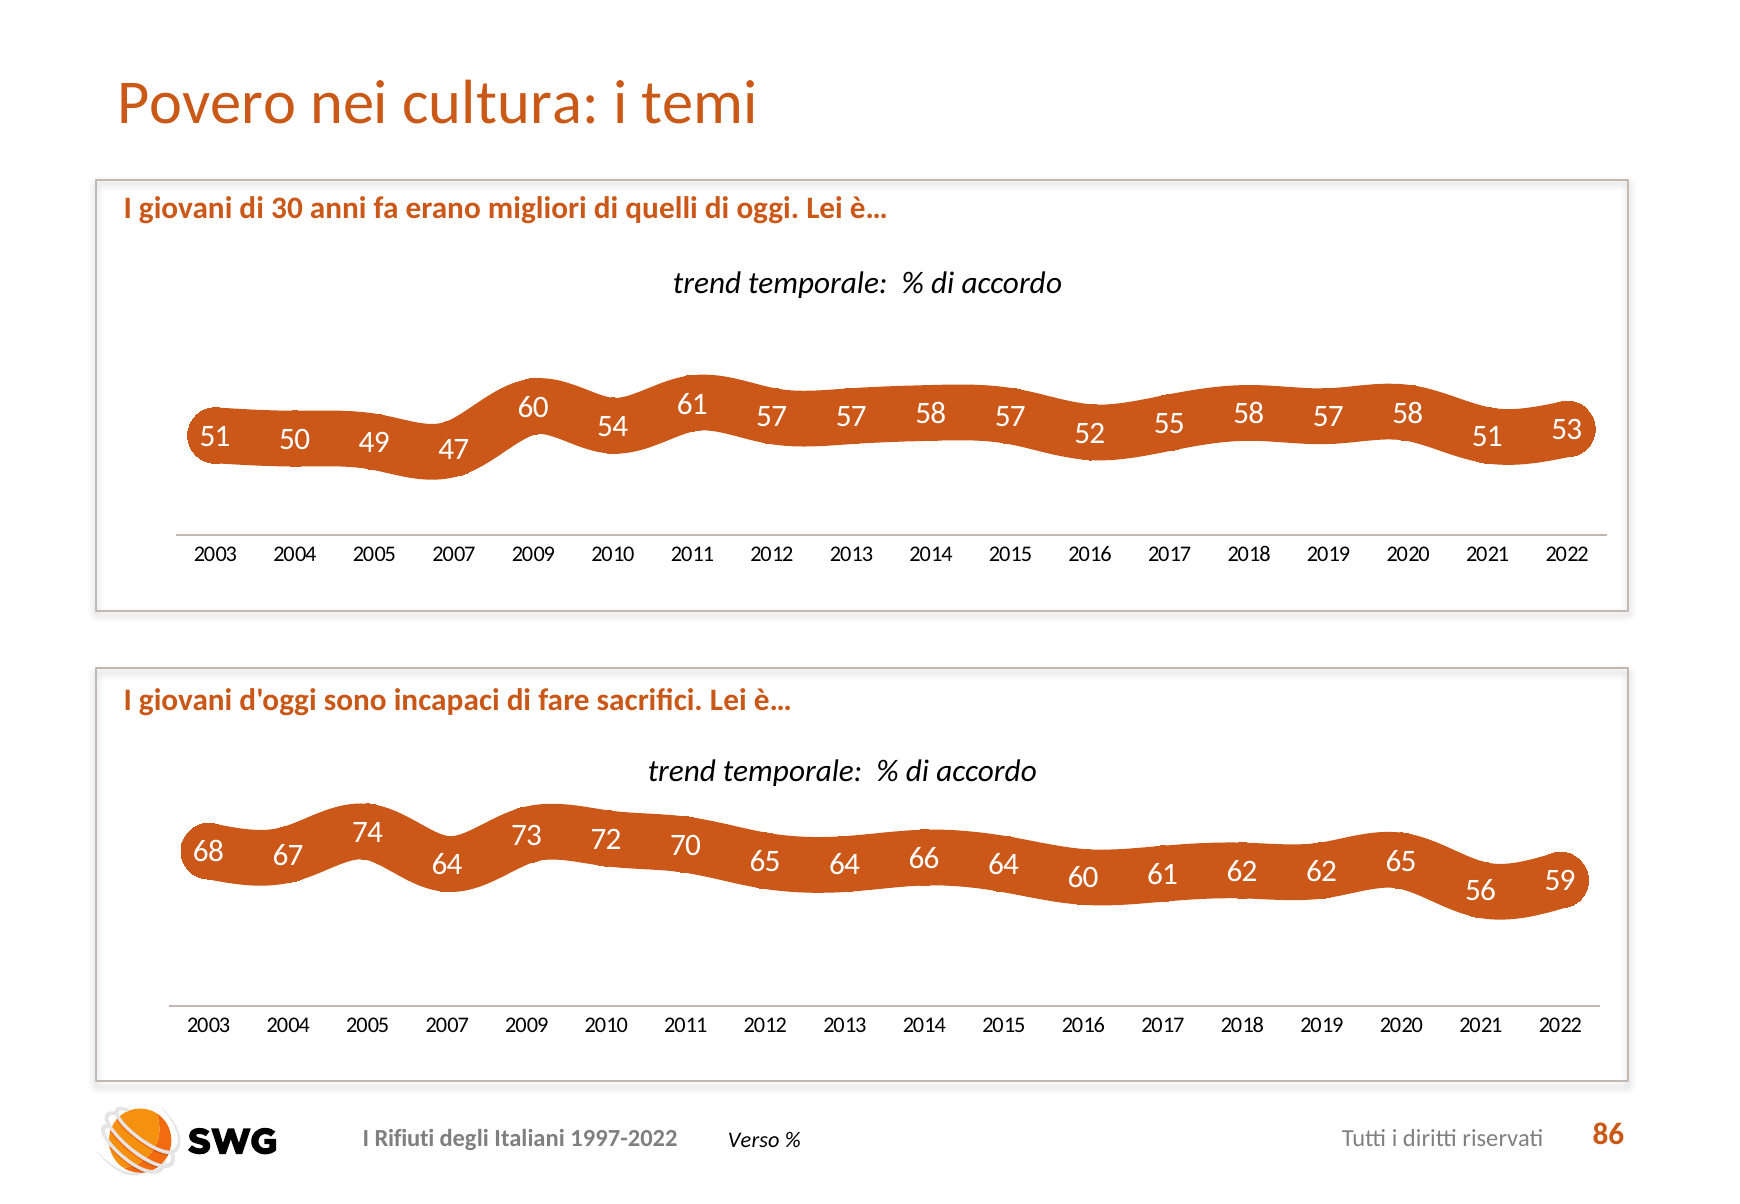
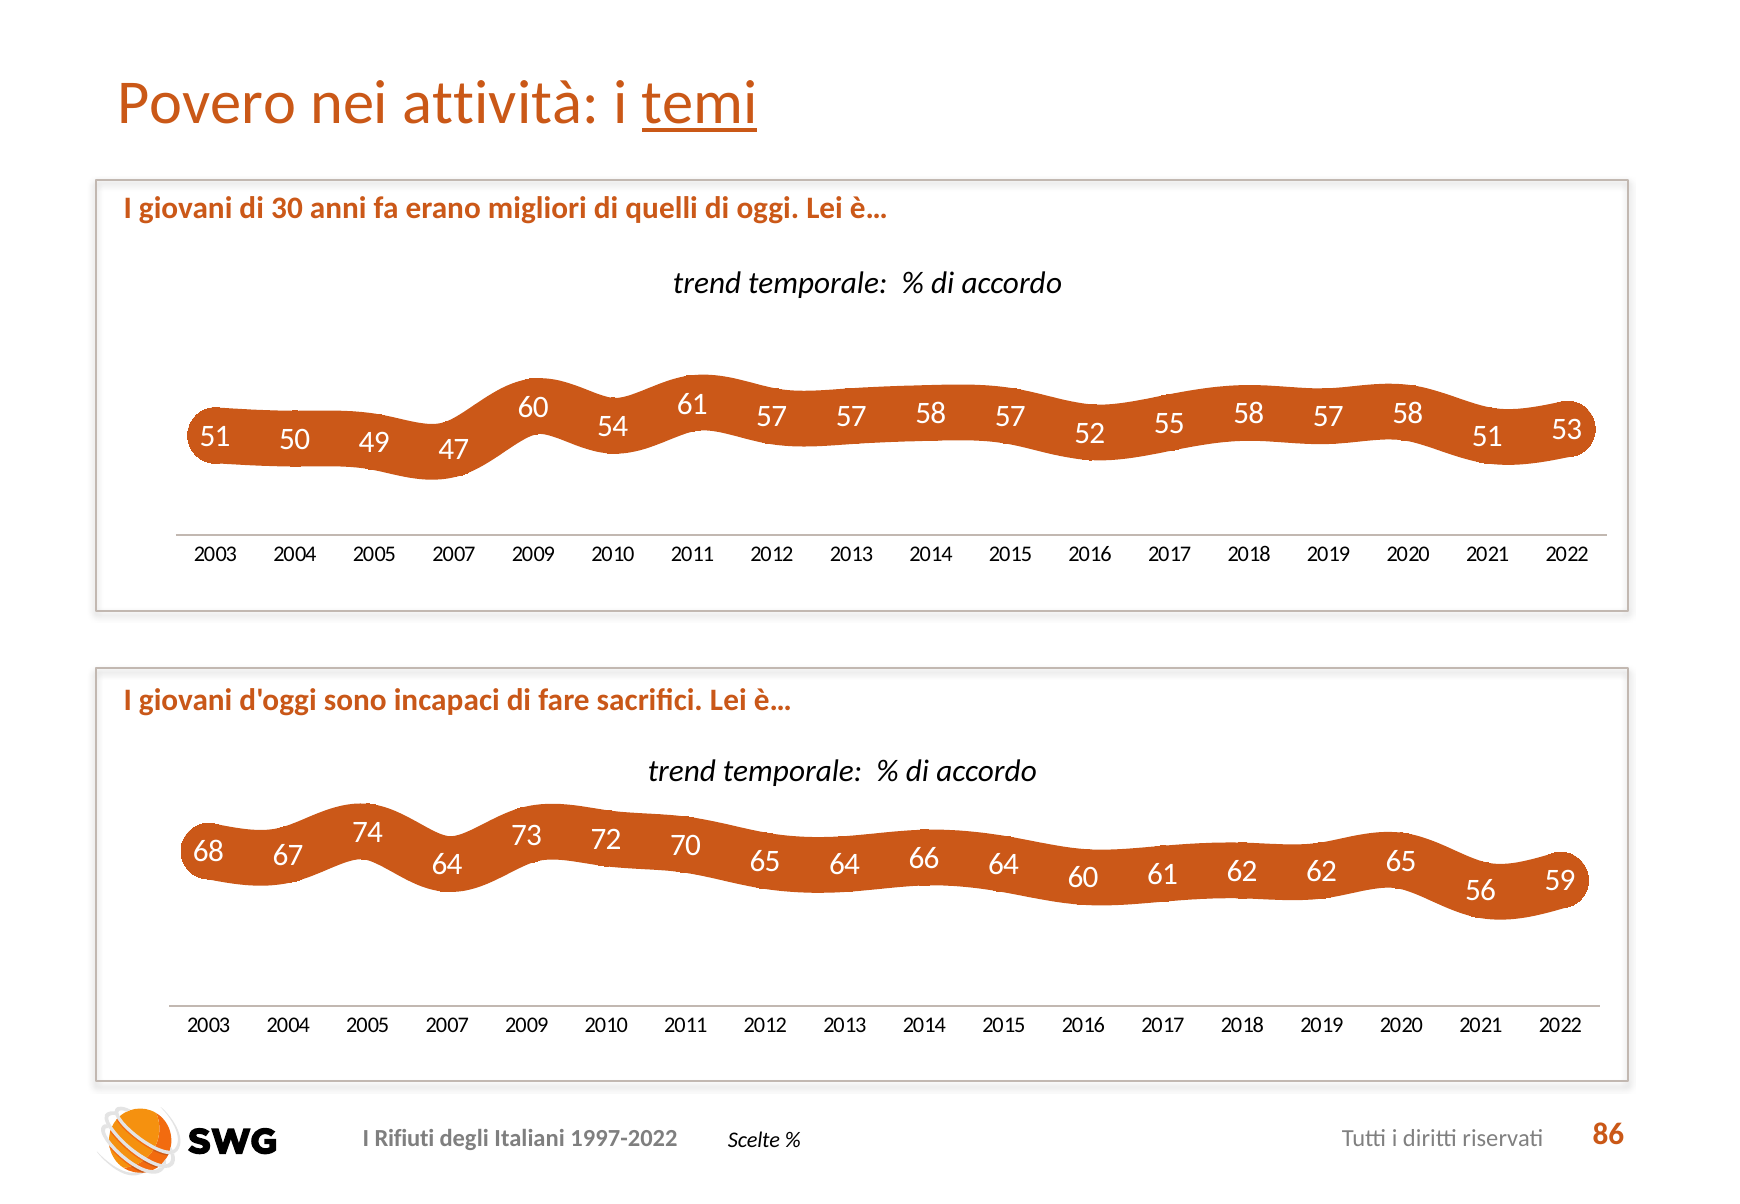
cultura: cultura -> attività (501, 103)
temi underline: none -> present (700, 103)
Verso: Verso -> Scelte (754, 1141)
